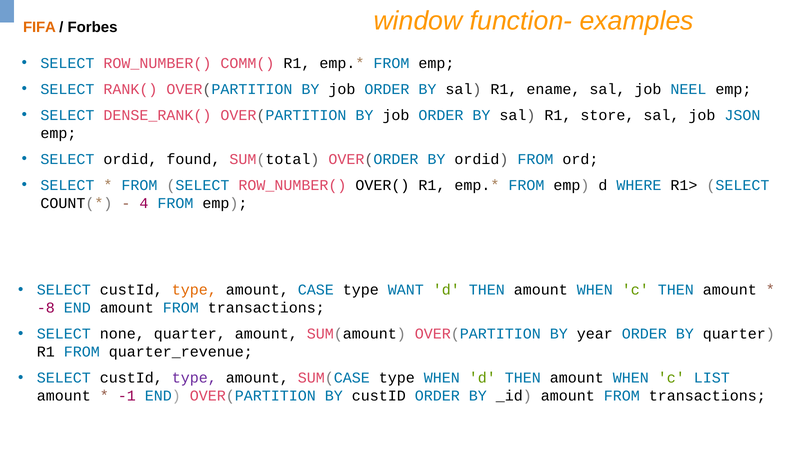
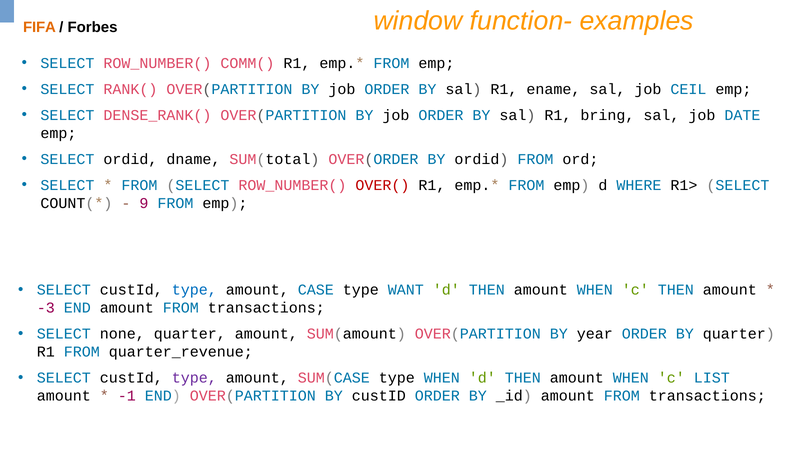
NEEL: NEEL -> CEIL (688, 89)
store: store -> bring (607, 115)
JSON: JSON -> DATE (742, 115)
found: found -> dname (193, 159)
OVER( colour: black -> red (382, 185)
4: 4 -> 9 (144, 203)
type colour: orange -> blue (194, 290)
-8: -8 -> -3 (46, 308)
